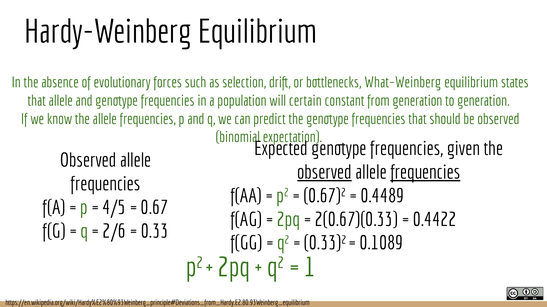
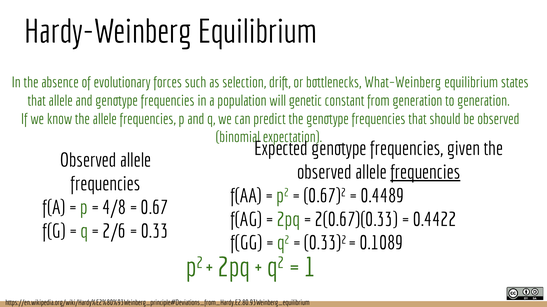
certain: certain -> genetic (305, 101)
observed underline: present -> none (324, 173)
4/5: 4/5 -> 4/8 (114, 208)
